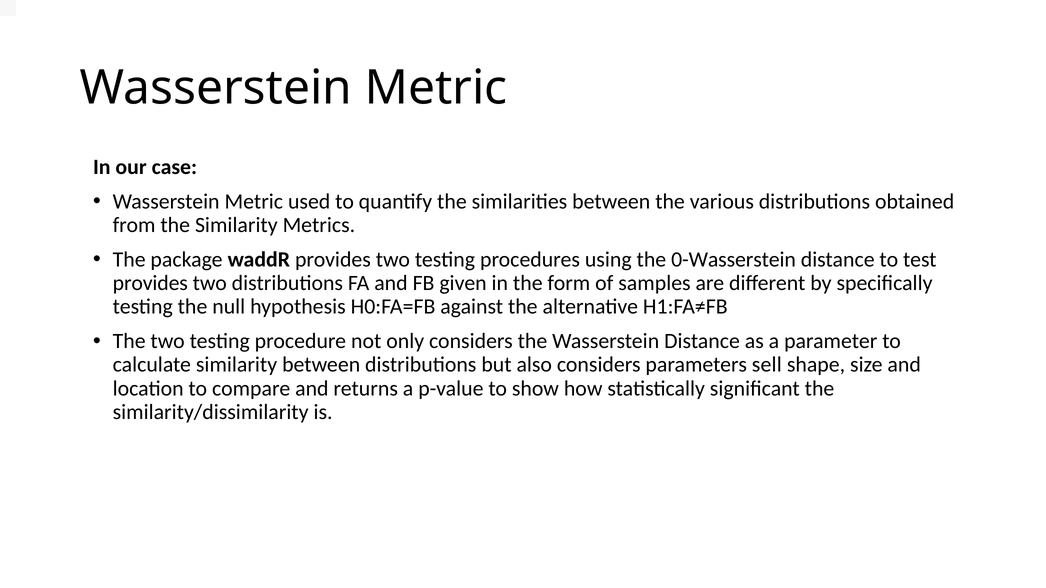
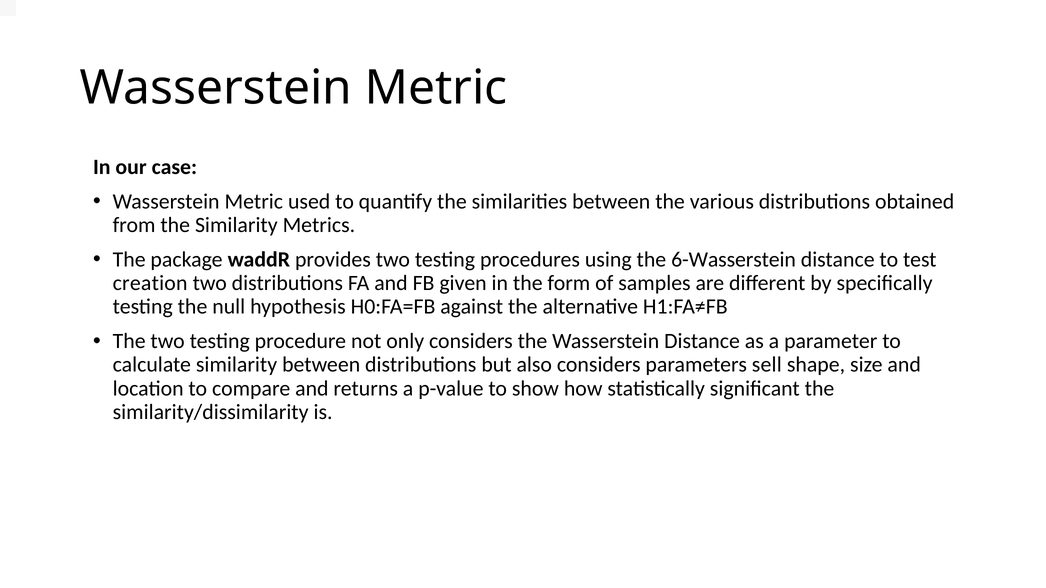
0-Wasserstein: 0-Wasserstein -> 6-Wasserstein (734, 260)
provides: provides -> creation (150, 283)
